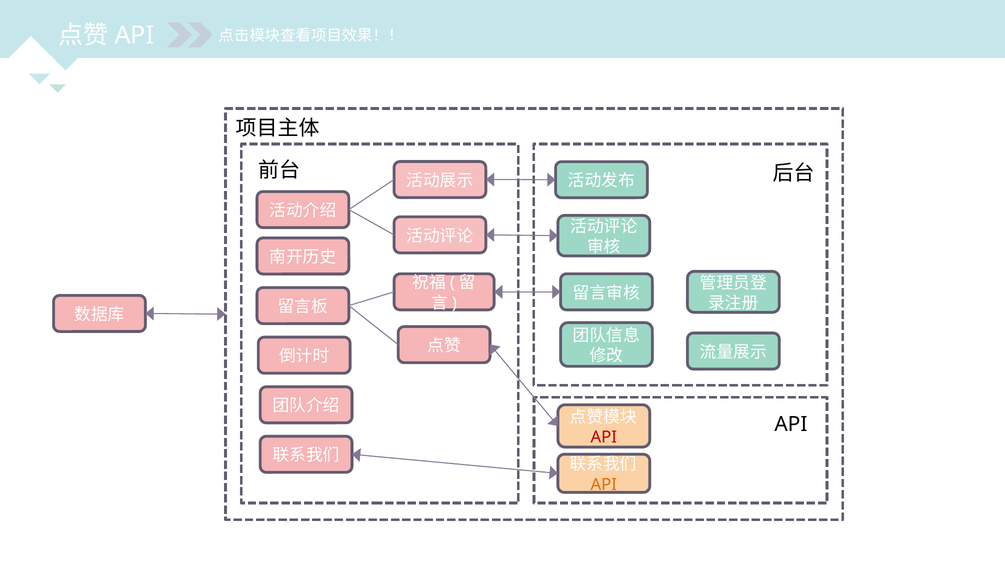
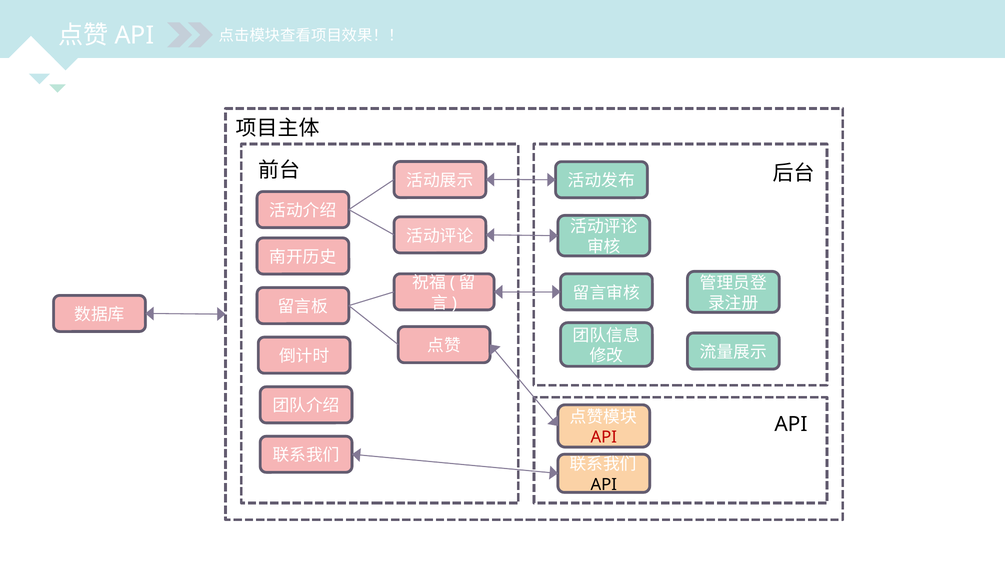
API colour: orange -> black (604, 485)
